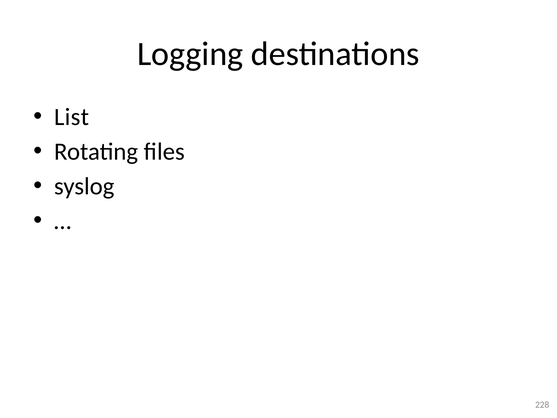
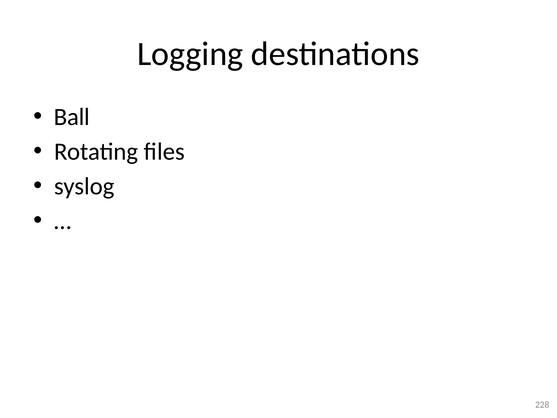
List: List -> Ball (72, 117)
